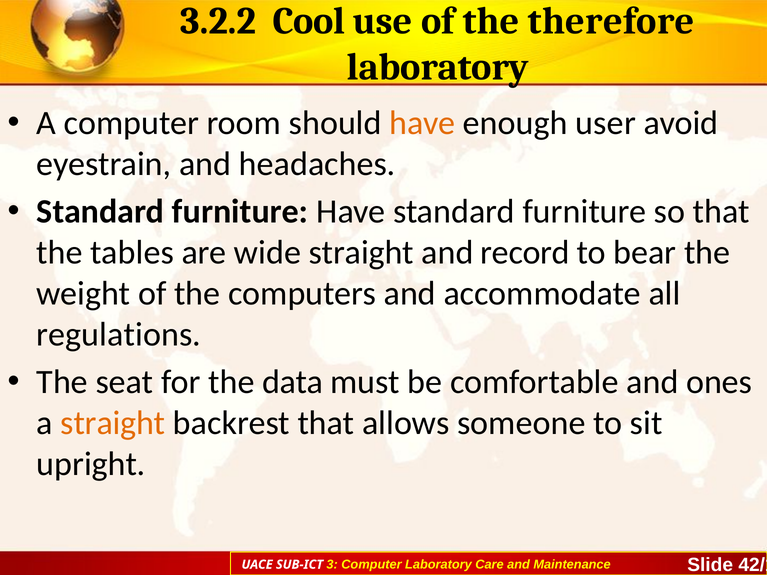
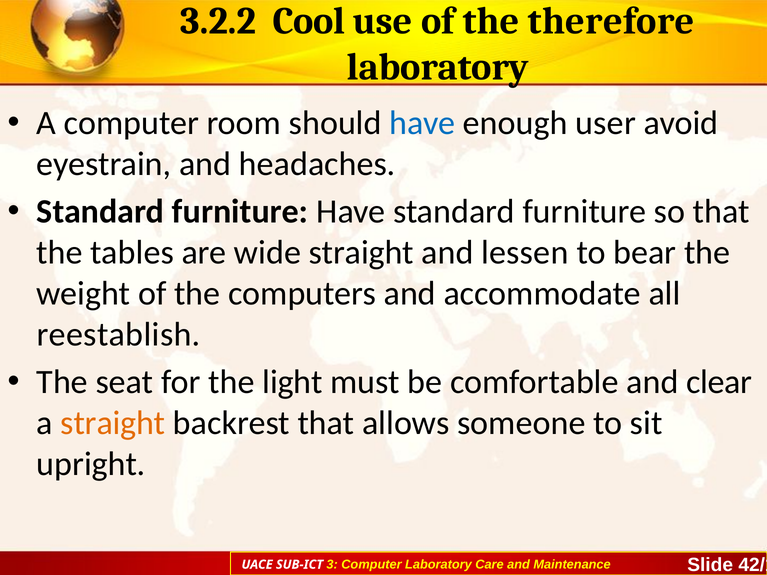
have colour: orange -> blue (422, 123)
record: record -> lessen (525, 253)
regulations: regulations -> reestablish (119, 335)
data: data -> light (292, 382)
ones: ones -> clear (719, 382)
